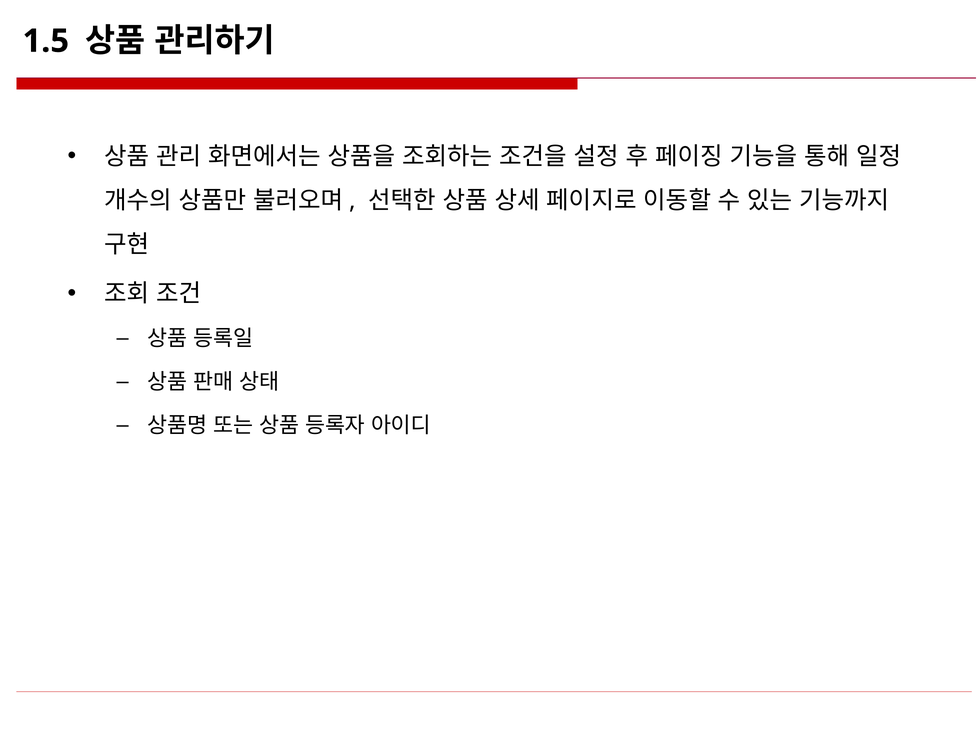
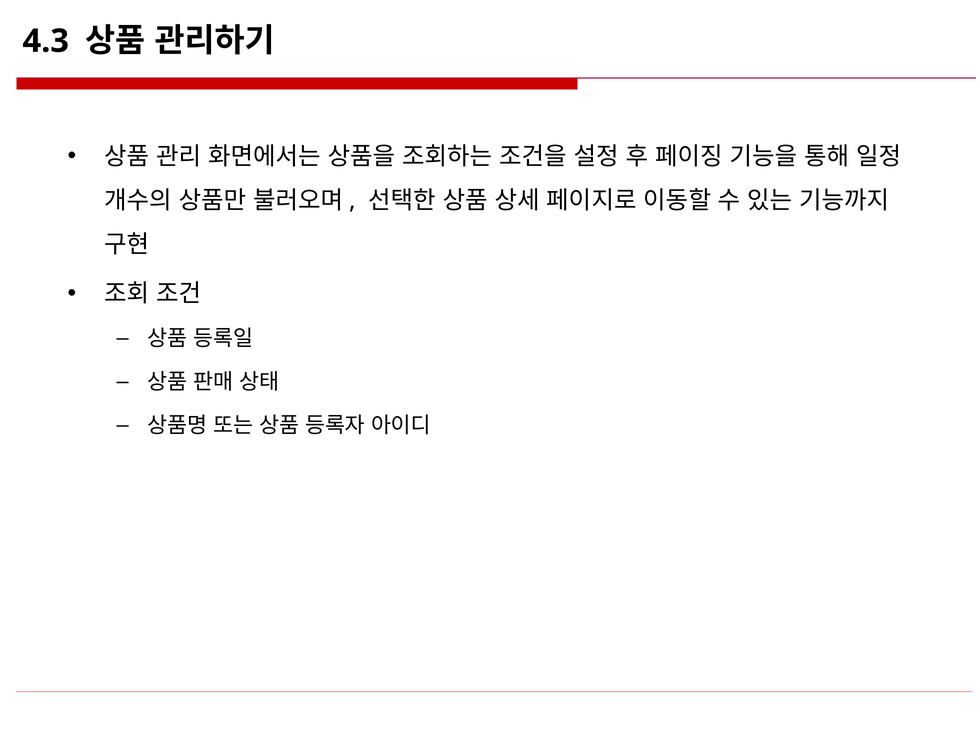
1.5: 1.5 -> 4.3 (46, 41)
